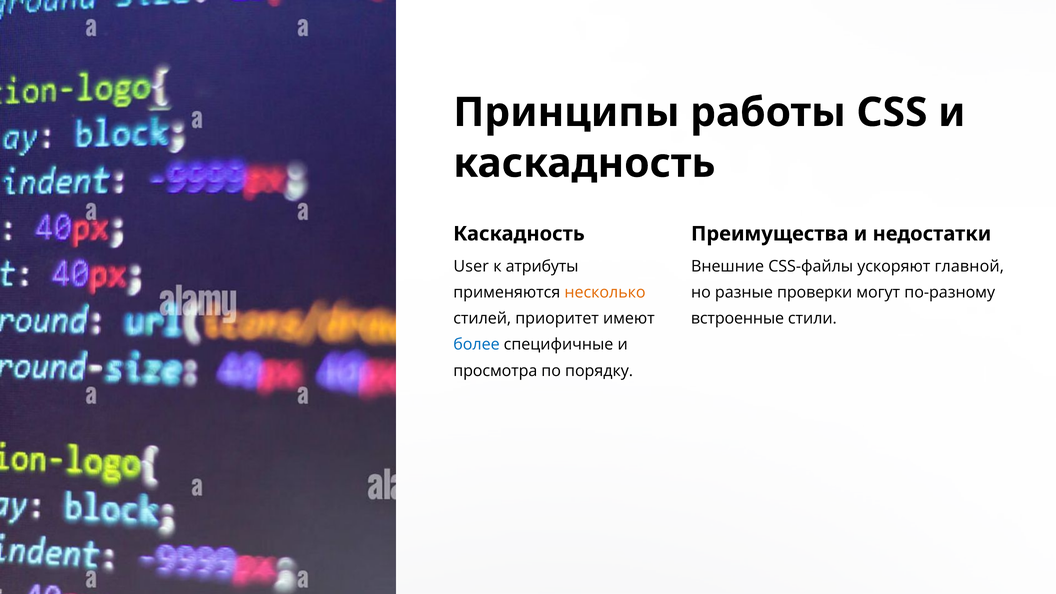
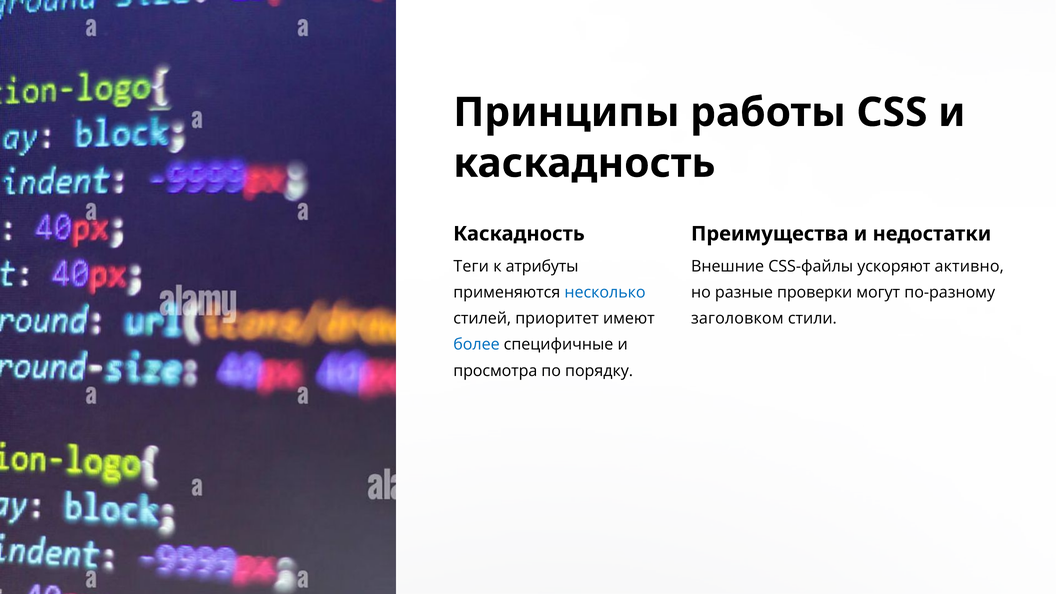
User: User -> Теги (471, 266)
главной: главной -> активно (969, 266)
несколько colour: orange -> blue (605, 292)
встроенные: встроенные -> заголовком (737, 319)
